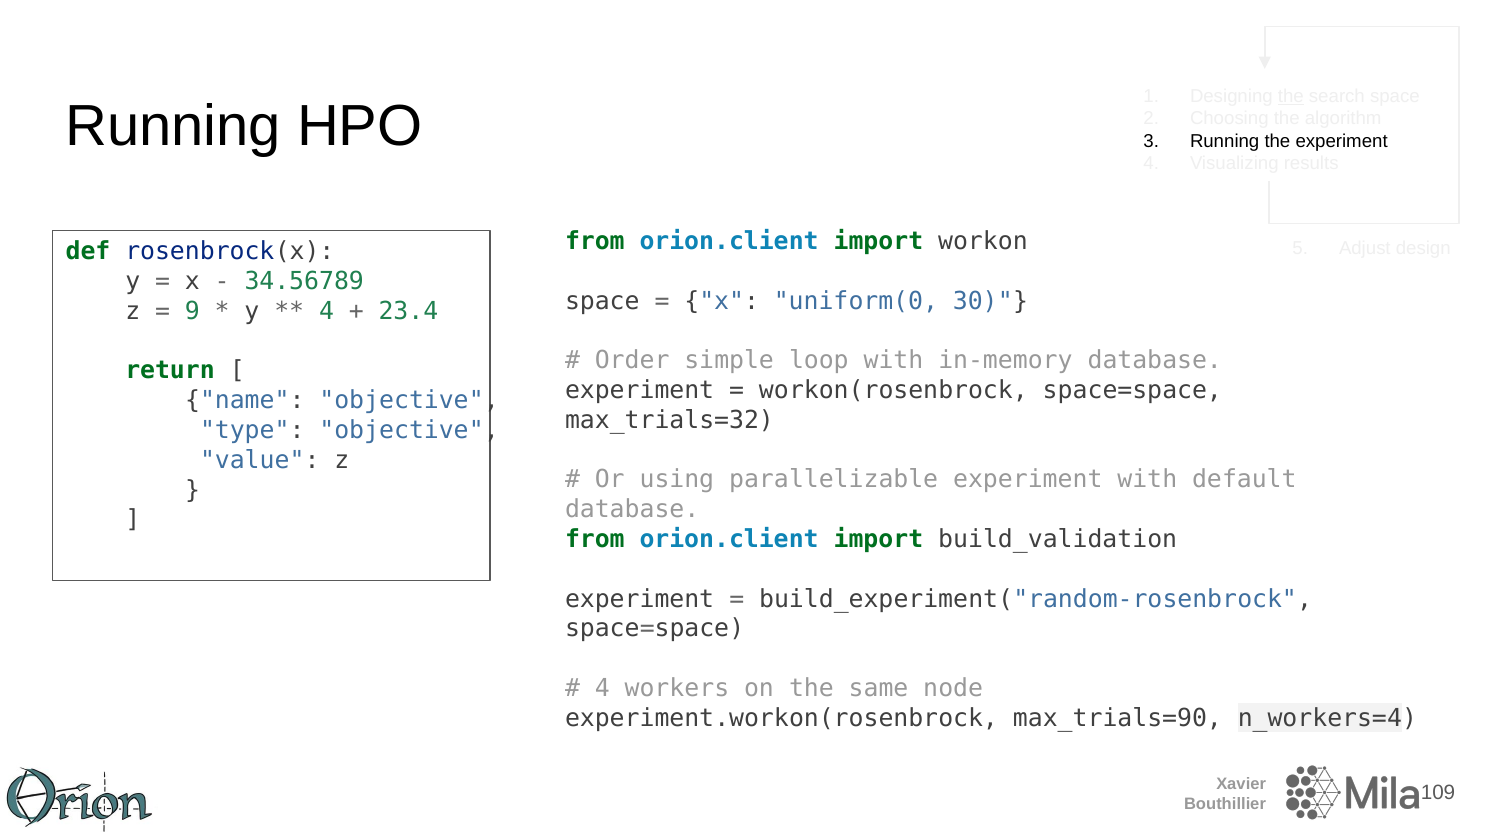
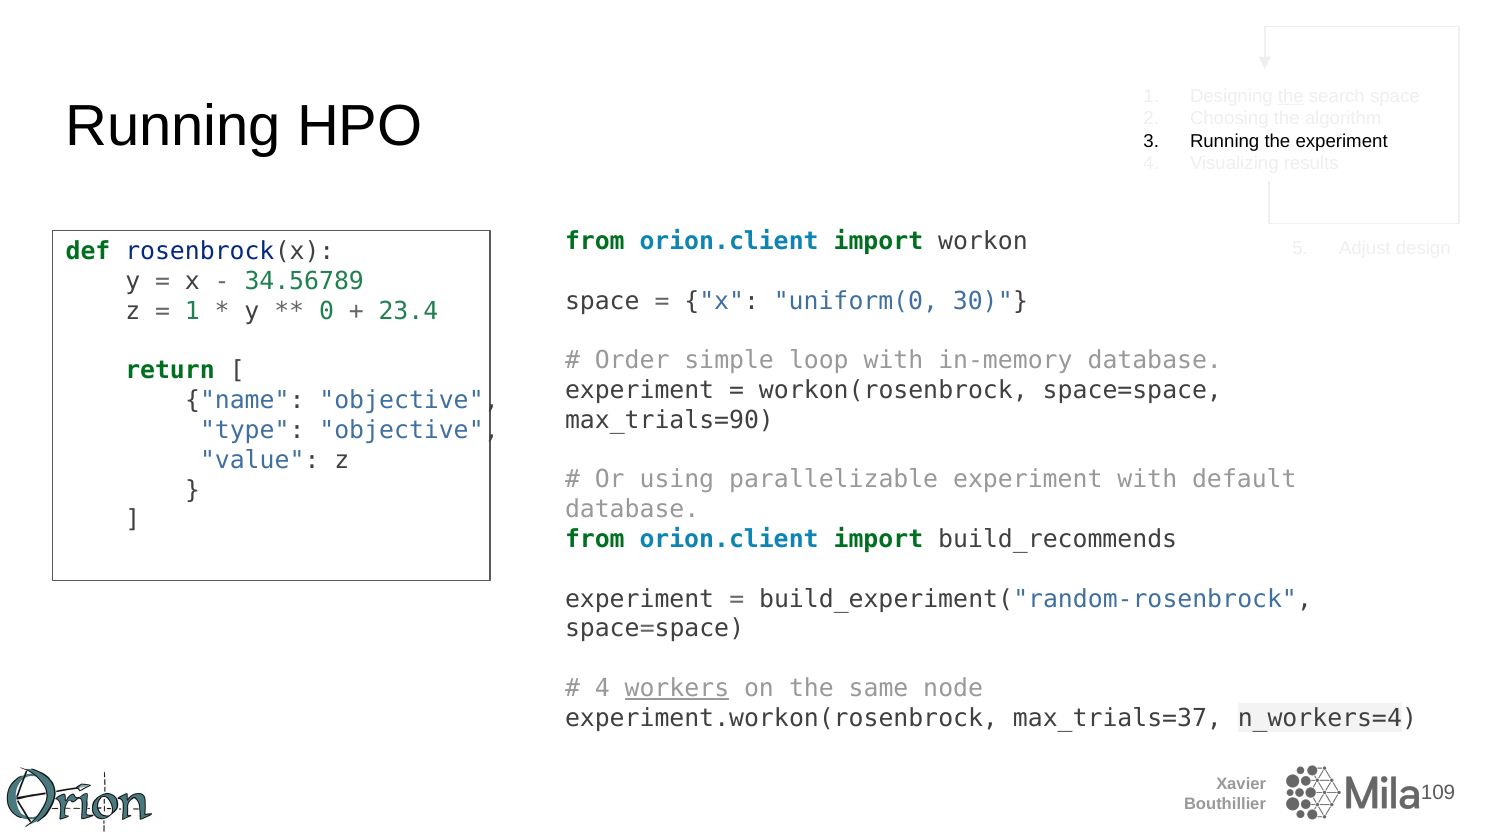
9: 9 -> 1 (192, 311)
4: 4 -> 0 (326, 311)
max_trials=32: max_trials=32 -> max_trials=90 (669, 420)
build_validation: build_validation -> build_recommends (1058, 539)
workers underline: none -> present (677, 688)
max_trials=90: max_trials=90 -> max_trials=37 (1117, 718)
